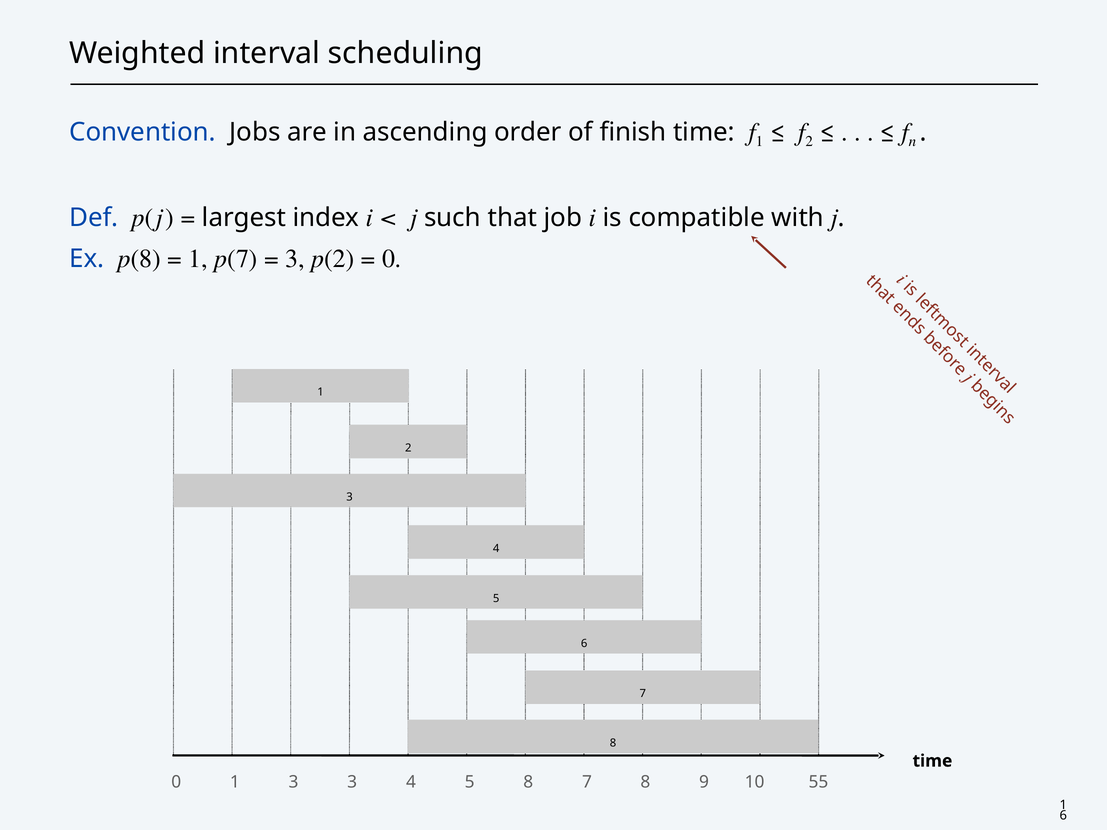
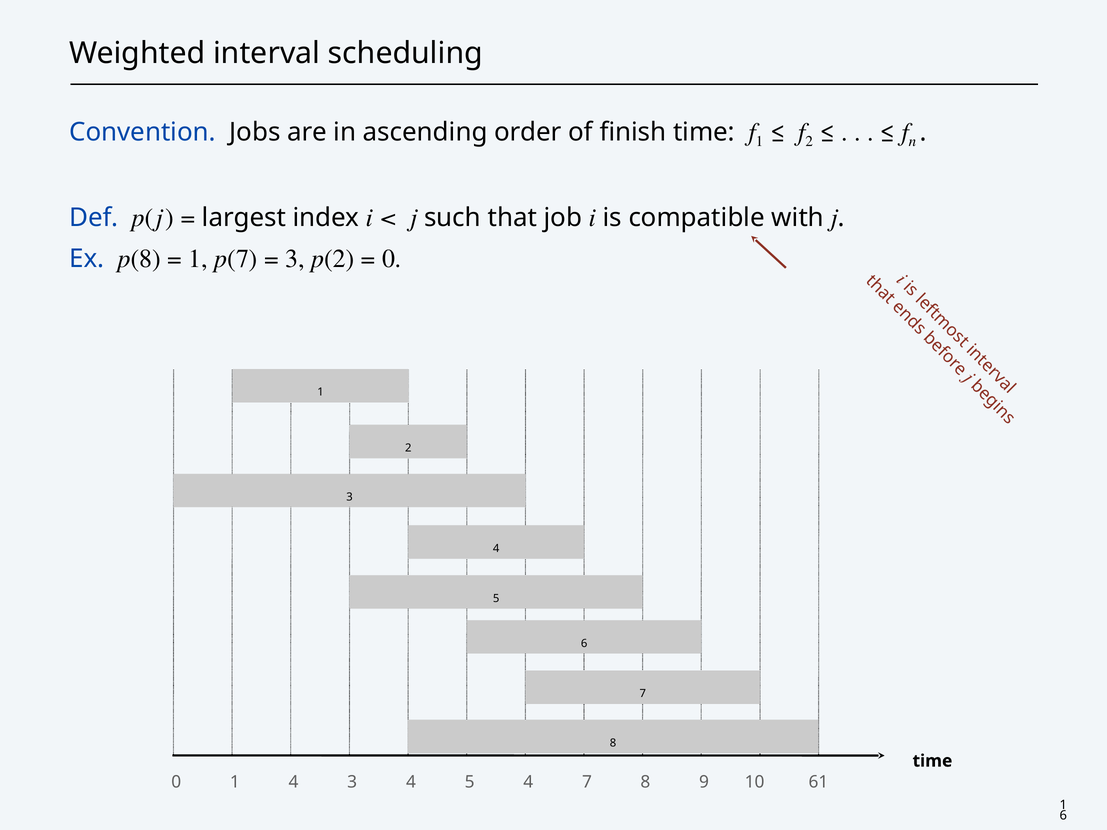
1 3: 3 -> 4 (294, 782)
5 8: 8 -> 4 (528, 782)
55: 55 -> 61 (818, 782)
